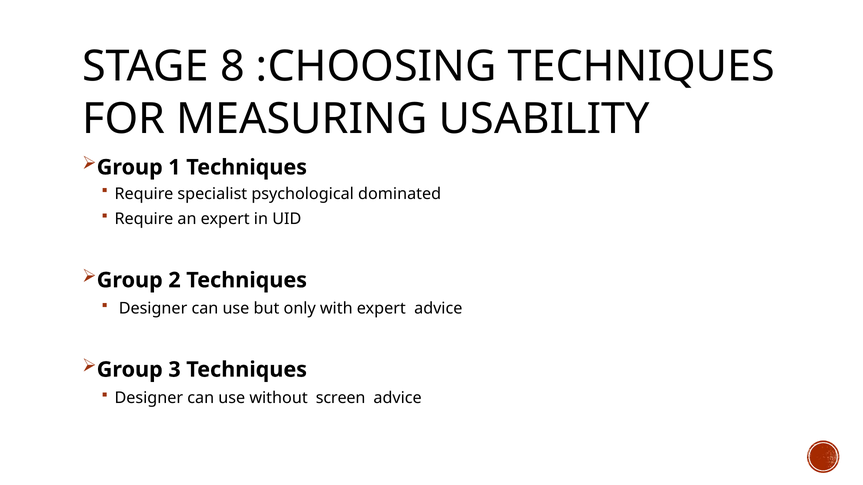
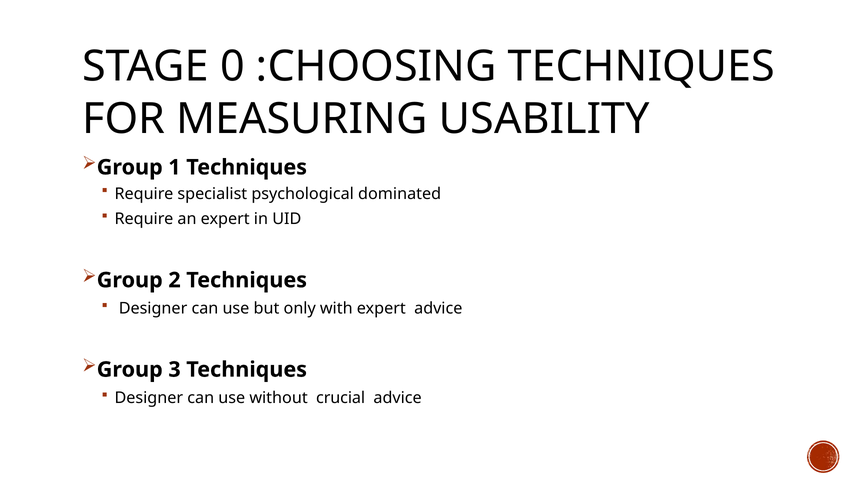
8: 8 -> 0 (232, 66)
screen: screen -> crucial (341, 398)
